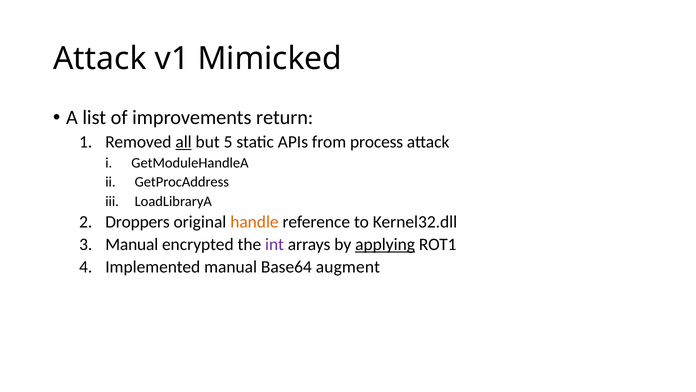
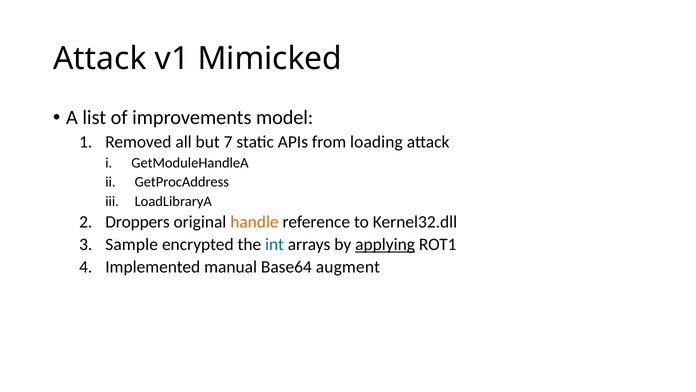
return: return -> model (285, 118)
all underline: present -> none (184, 142)
5: 5 -> 7 (228, 142)
process: process -> loading (376, 142)
3 Manual: Manual -> Sample (132, 244)
int colour: purple -> blue (275, 244)
